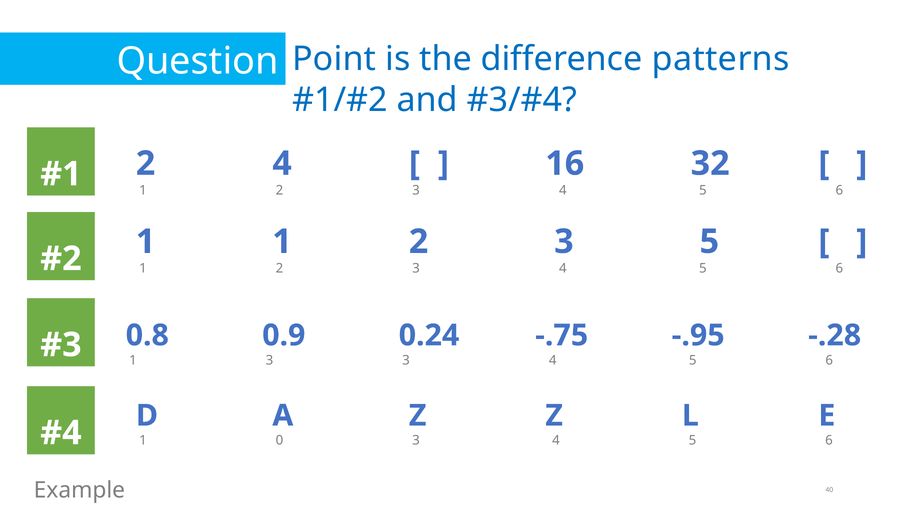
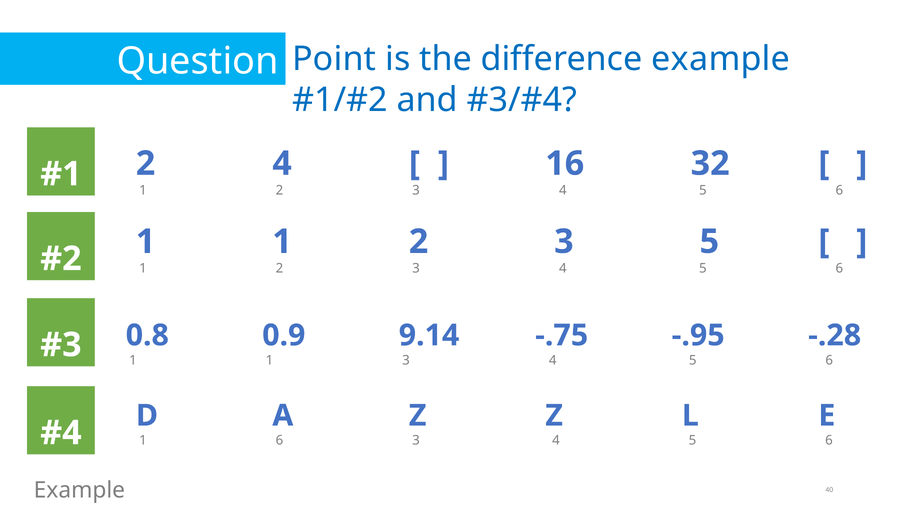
difference patterns: patterns -> example (721, 59)
0.24: 0.24 -> 9.14 (429, 335)
3: 3 -> 1 (269, 360)
1 0: 0 -> 6 (280, 440)
